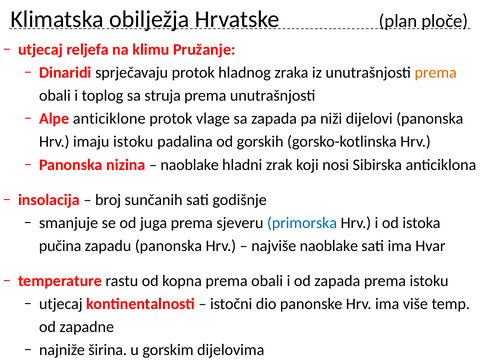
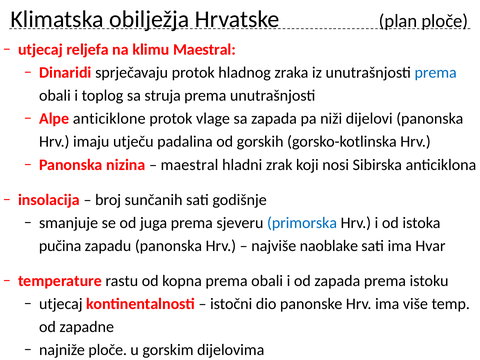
klimu Pružanje: Pružanje -> Maestral (204, 50)
prema colour: orange -> blue (436, 73)
imaju istoku: istoku -> utječu (133, 142)
naoblake: naoblake -> maestral (190, 165)
najniže širina: širina -> ploče (108, 350)
